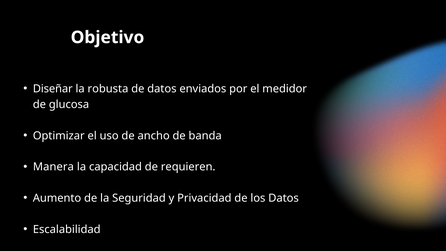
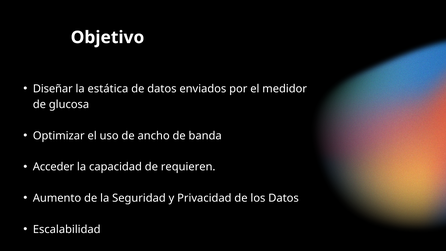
robusta: robusta -> estática (108, 89)
Manera: Manera -> Acceder (54, 167)
